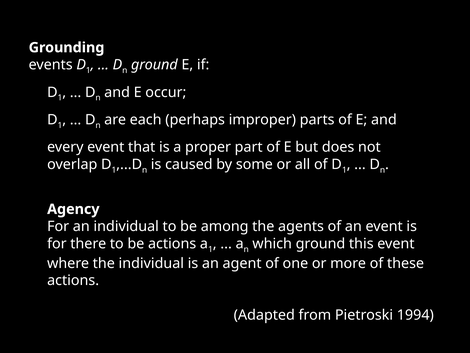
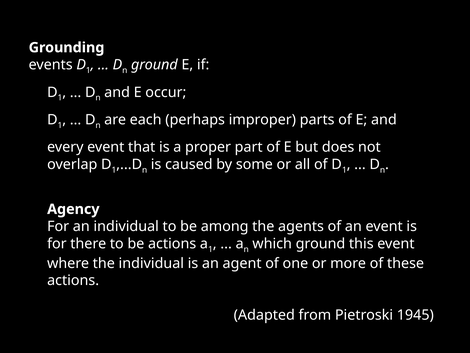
1994: 1994 -> 1945 (415, 315)
